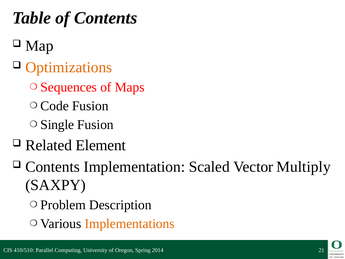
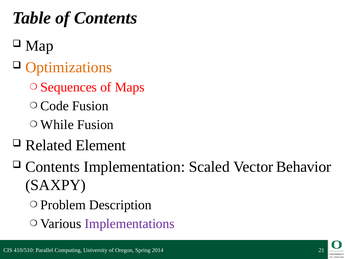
Single: Single -> While (57, 125)
Multiply: Multiply -> Behavior (304, 167)
Implementations colour: orange -> purple (130, 224)
